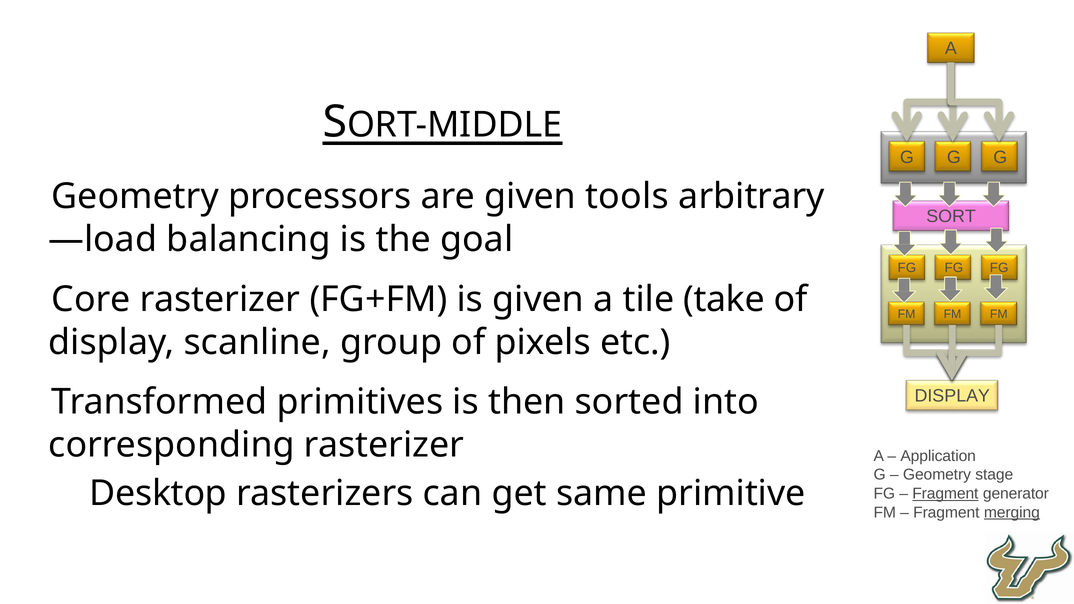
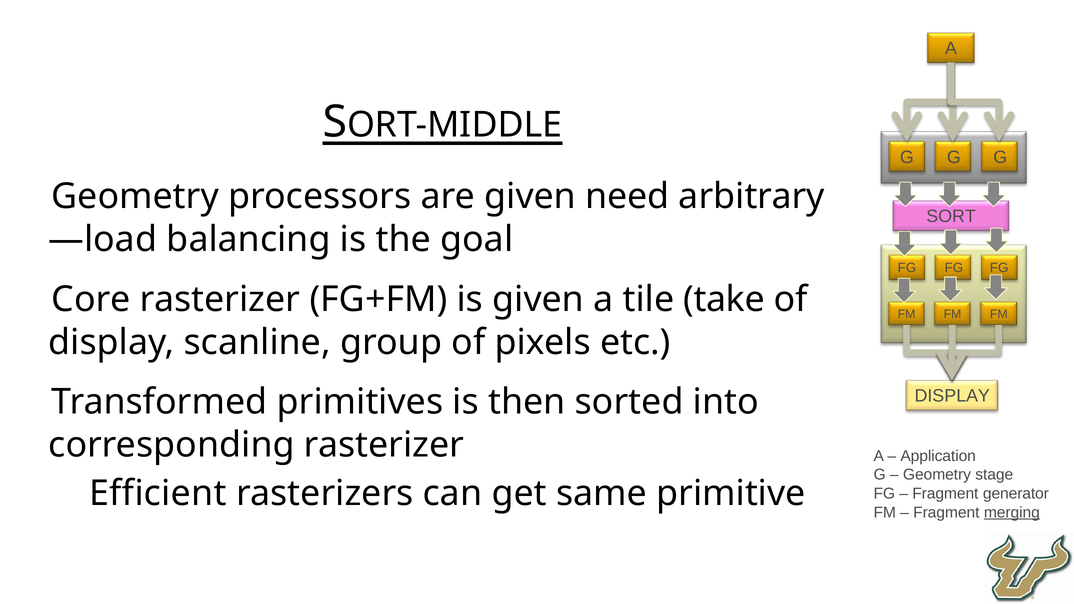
tools: tools -> need (627, 197)
Desktop: Desktop -> Efficient (158, 494)
Fragment underline: present -> none (945, 494)
